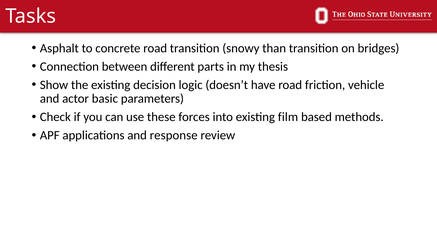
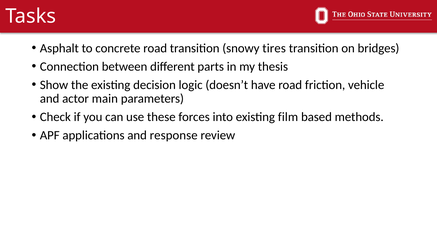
than: than -> tires (274, 48)
basic: basic -> main (105, 99)
